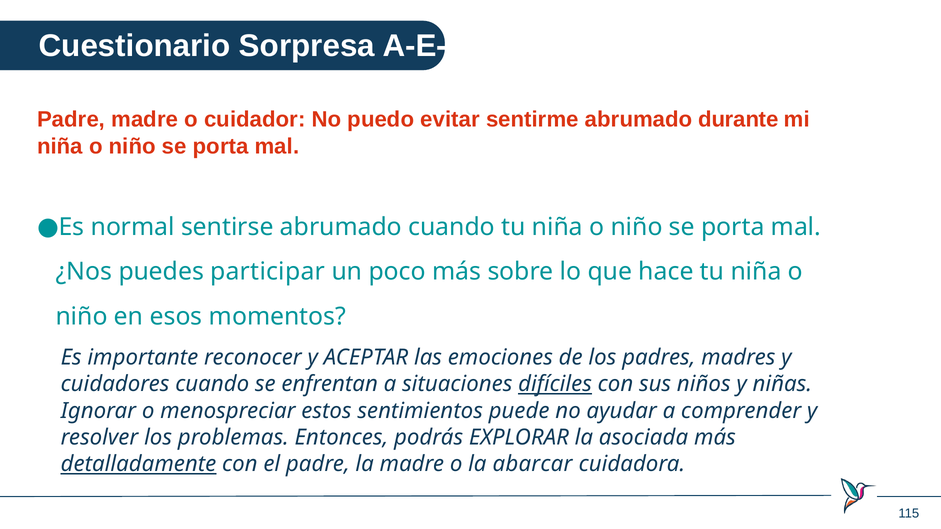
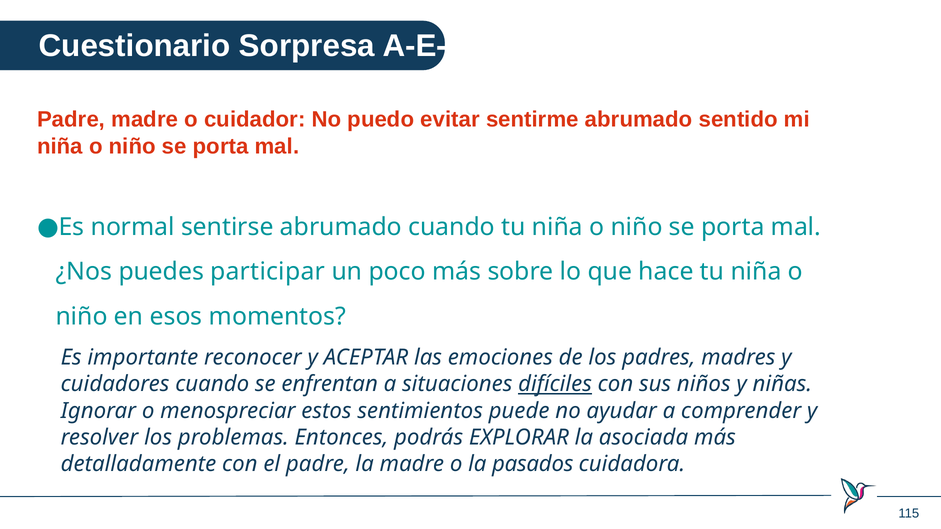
durante: durante -> sentido (738, 120)
detalladamente underline: present -> none (139, 464)
abarcar: abarcar -> pasados (533, 464)
